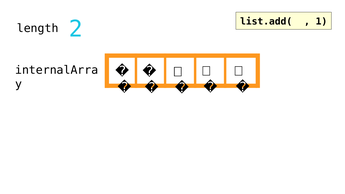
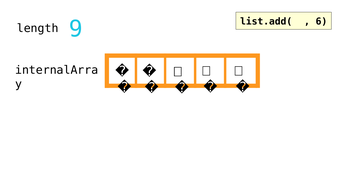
2: 2 -> 9 (76, 29)
1: 1 -> 6 (321, 21)
